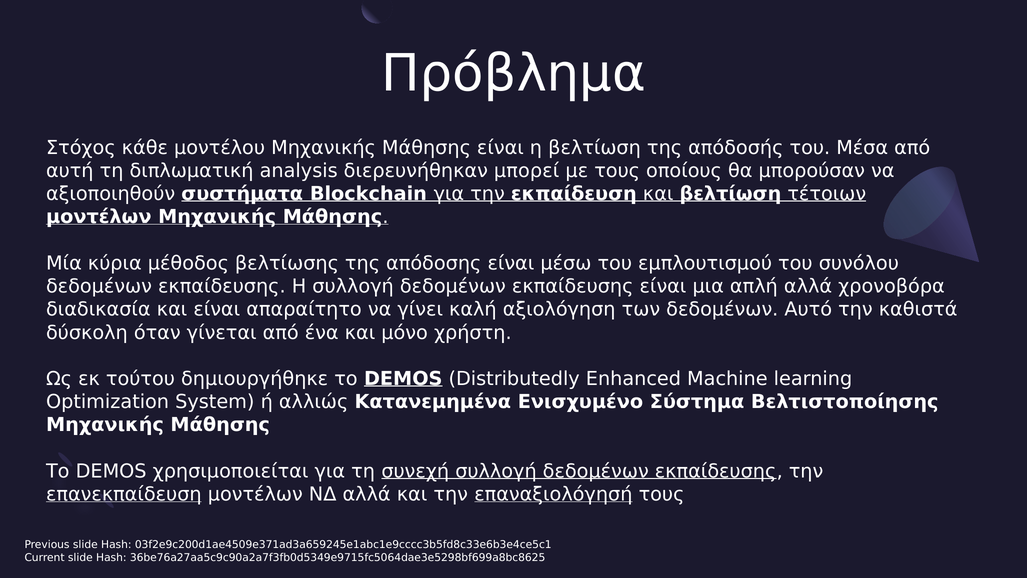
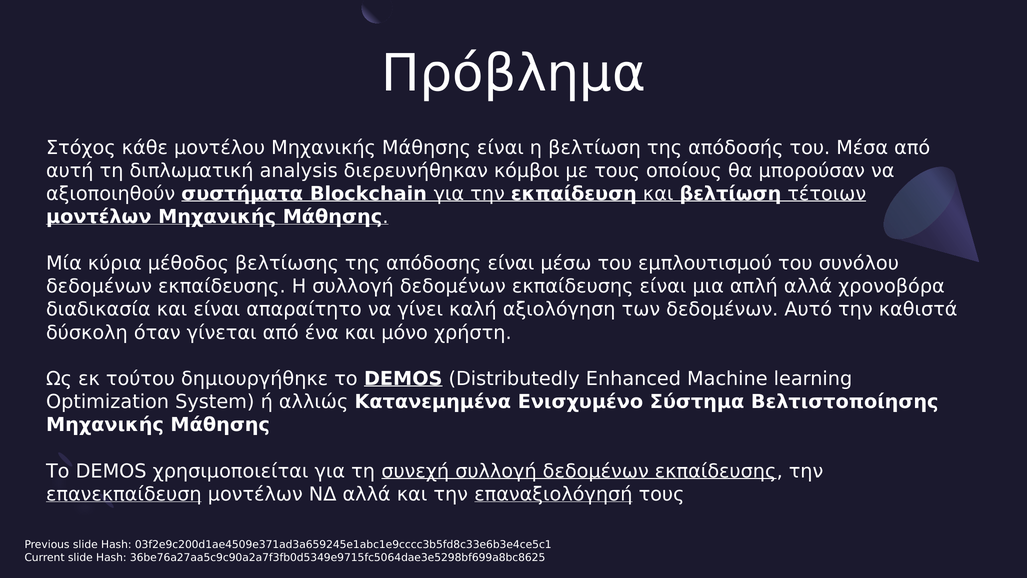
μπορεί: μπορεί -> κόμβοι (527, 171)
